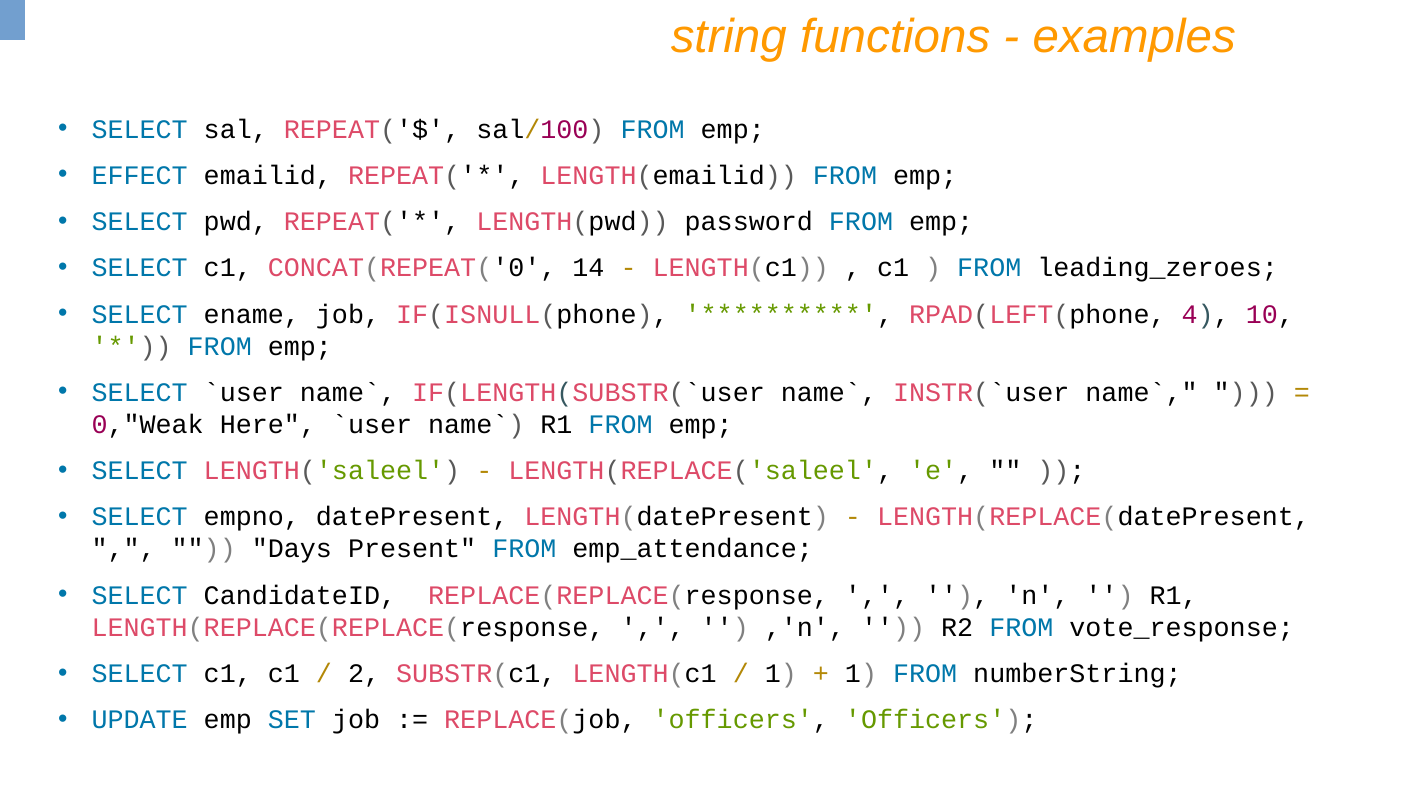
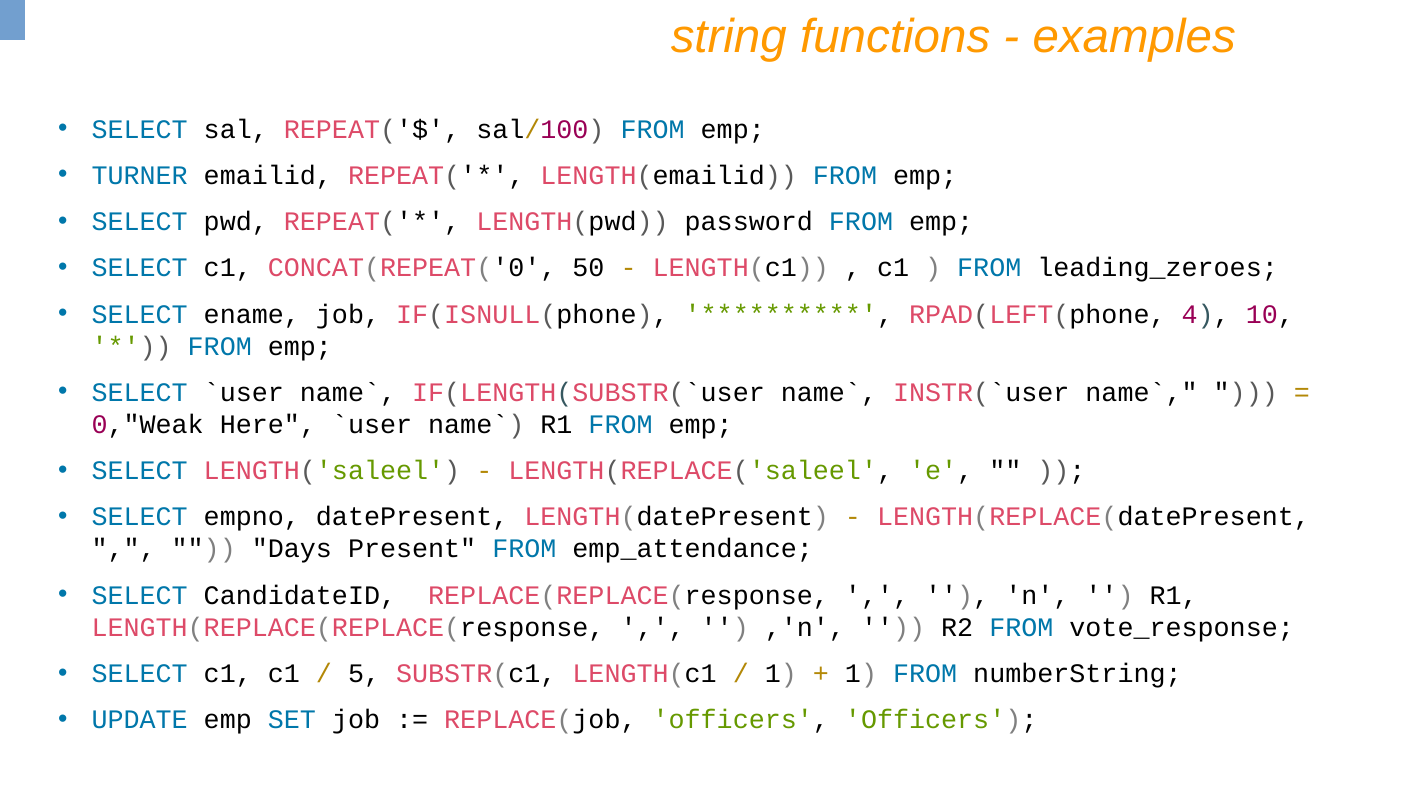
EFFECT: EFFECT -> TURNER (140, 176)
14: 14 -> 50 (588, 268)
2: 2 -> 5 (364, 674)
